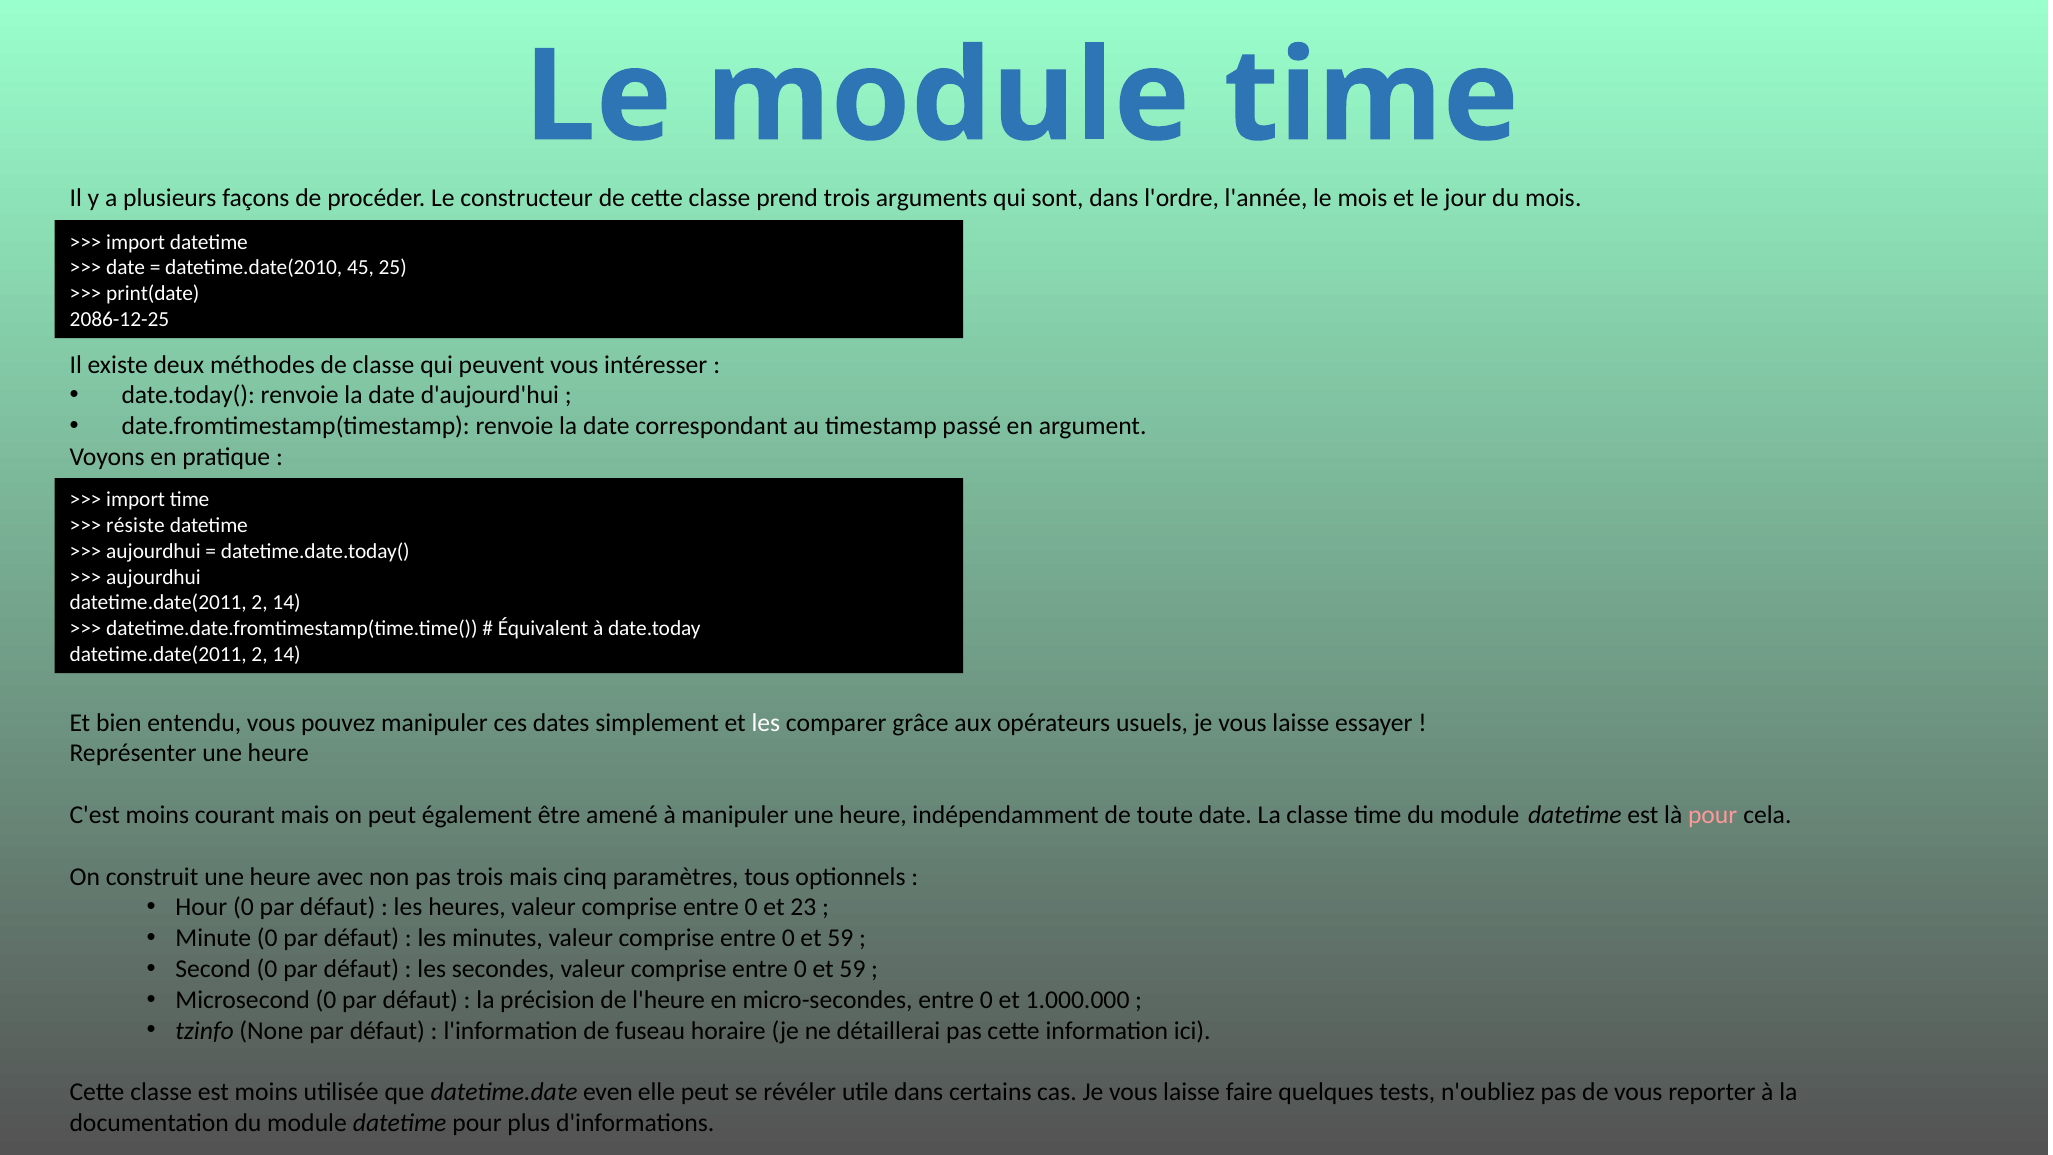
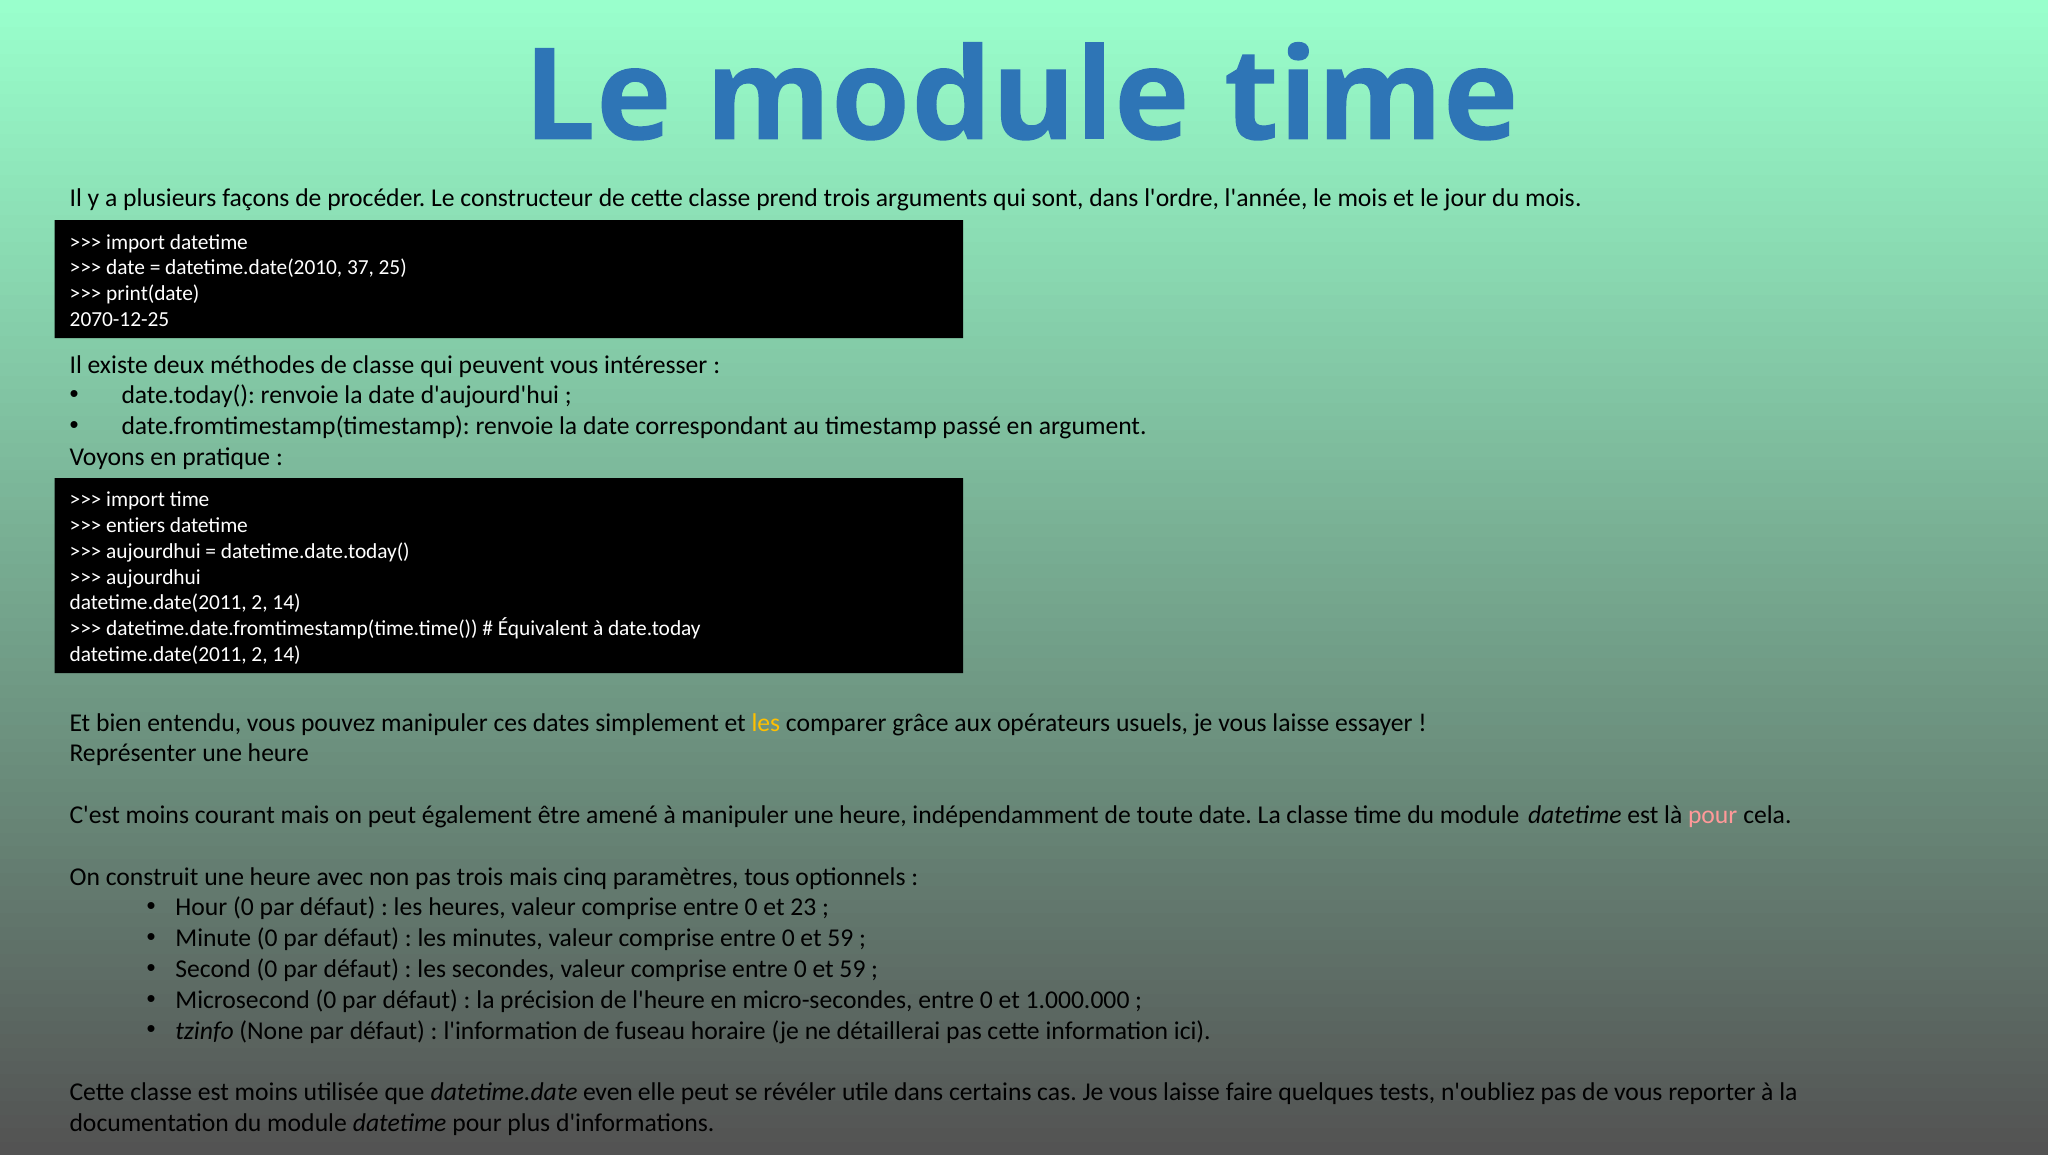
45: 45 -> 37 (361, 268)
2086-12-25: 2086-12-25 -> 2070-12-25 (119, 319)
résiste: résiste -> entiers (136, 526)
les colour: white -> yellow (766, 723)
